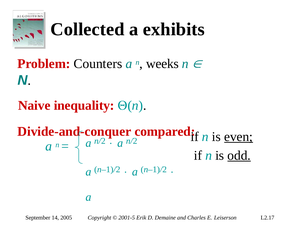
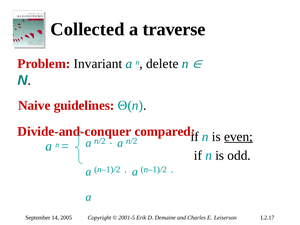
exhibits: exhibits -> traverse (174, 29)
Counters: Counters -> Invariant (98, 64)
weeks: weeks -> delete (162, 64)
inequality: inequality -> guidelines (84, 106)
odd underline: present -> none (239, 155)
